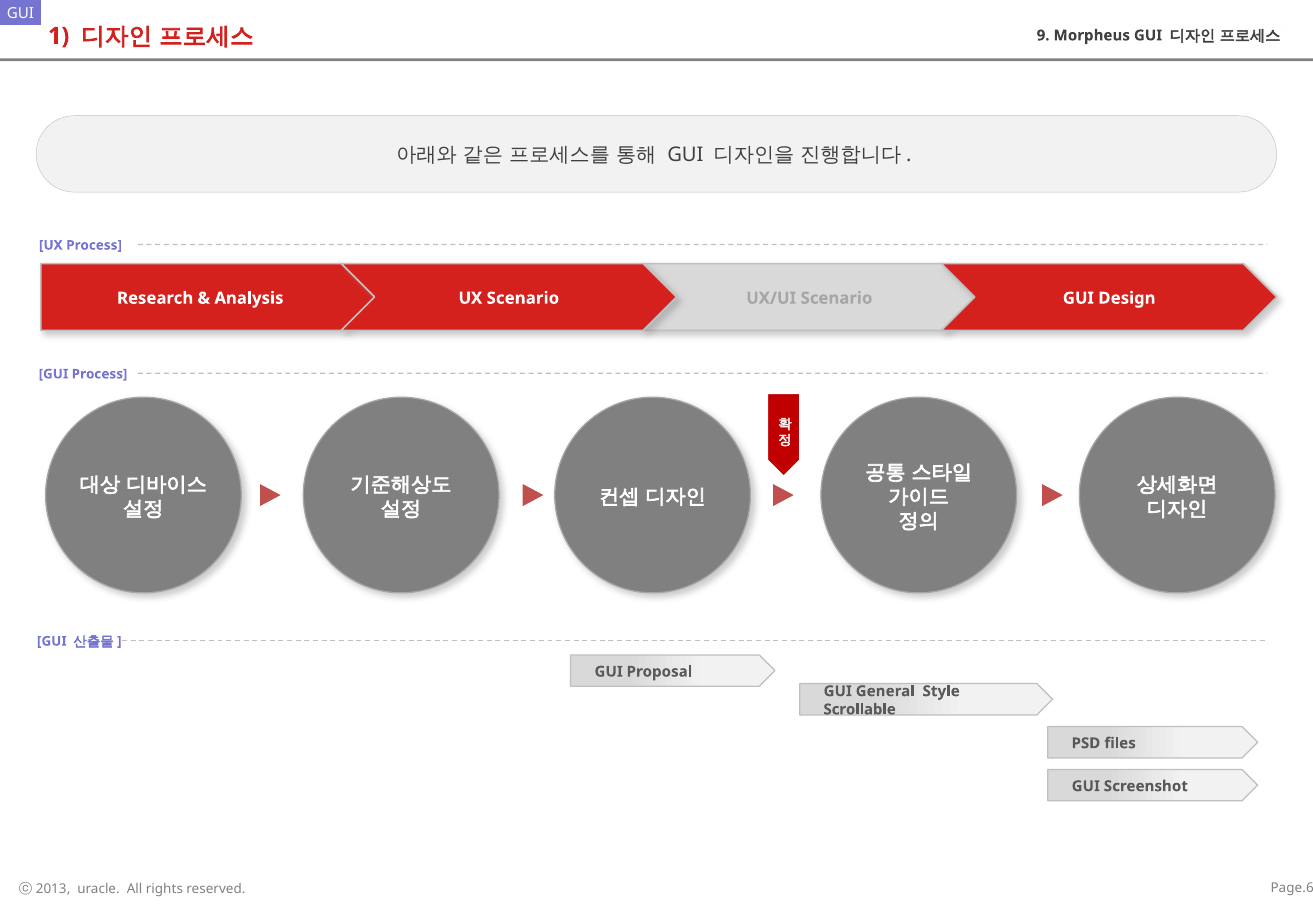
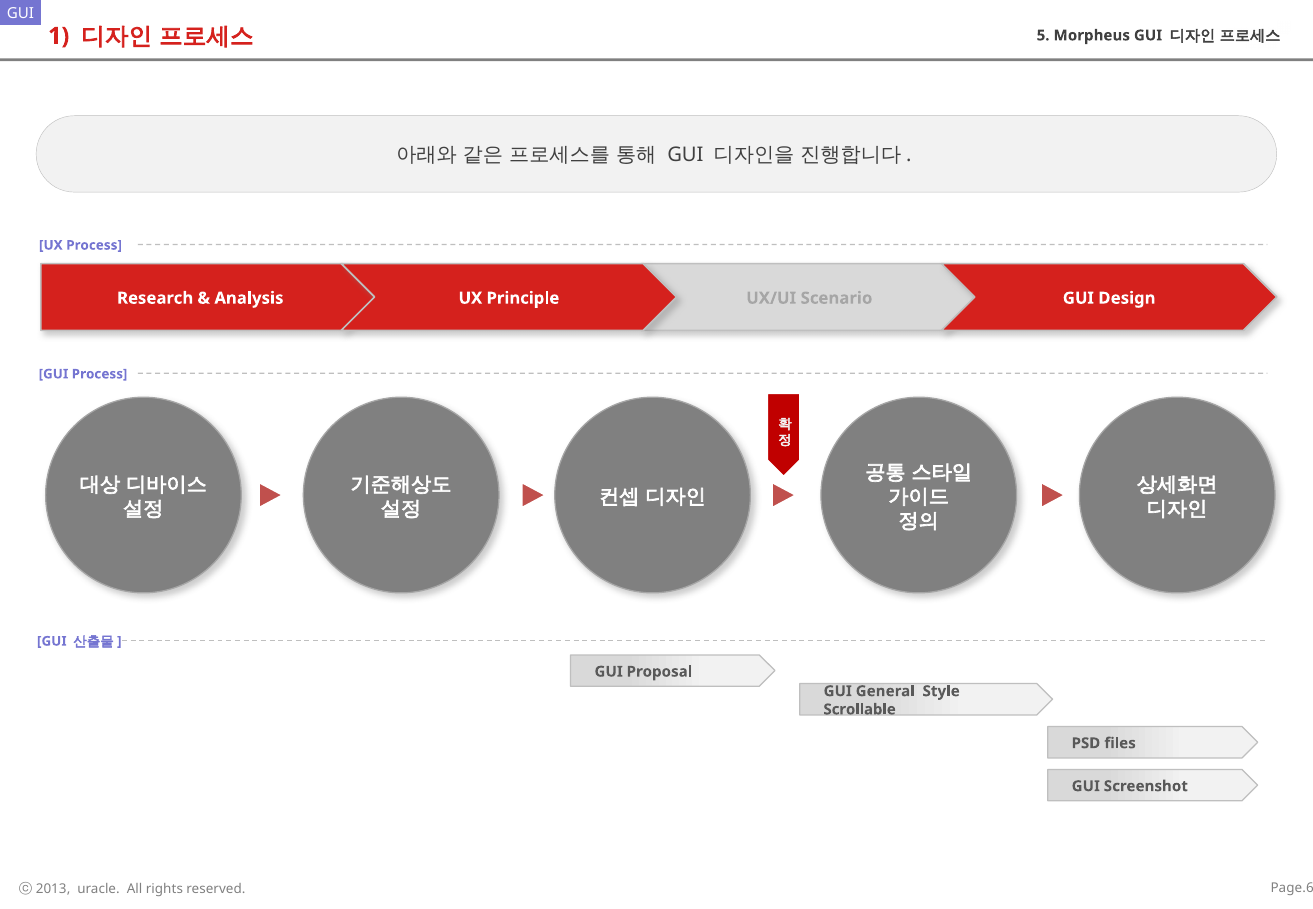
9: 9 -> 5 (1043, 35)
UX Scenario: Scenario -> Principle (523, 298)
